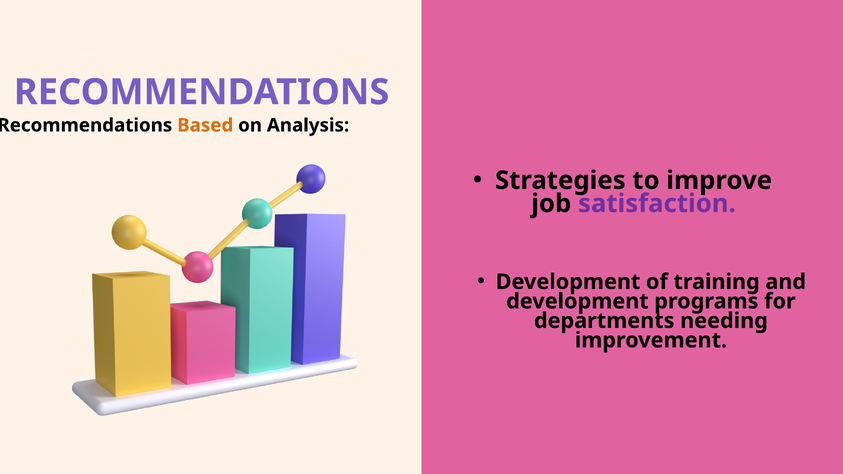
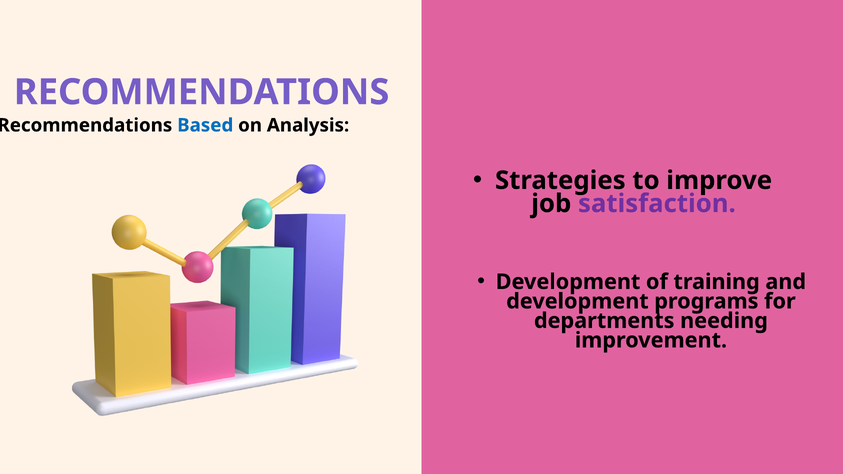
Based colour: orange -> blue (205, 125)
